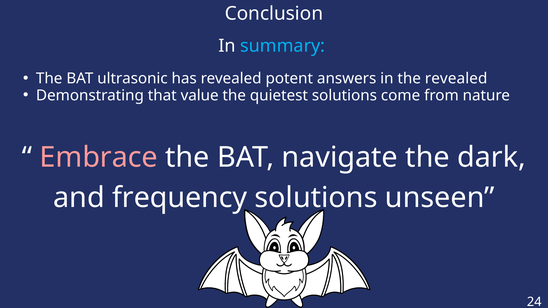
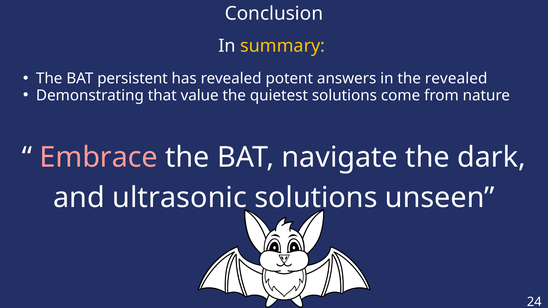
summary colour: light blue -> yellow (283, 46)
ultrasonic: ultrasonic -> persistent (132, 79)
frequency: frequency -> ultrasonic (180, 198)
